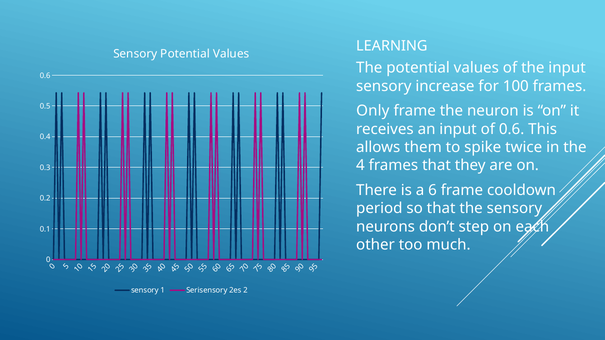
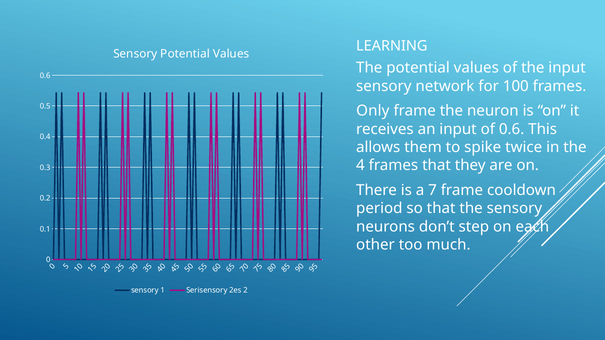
increase: increase -> network (445, 86)
a 6: 6 -> 7 (433, 190)
